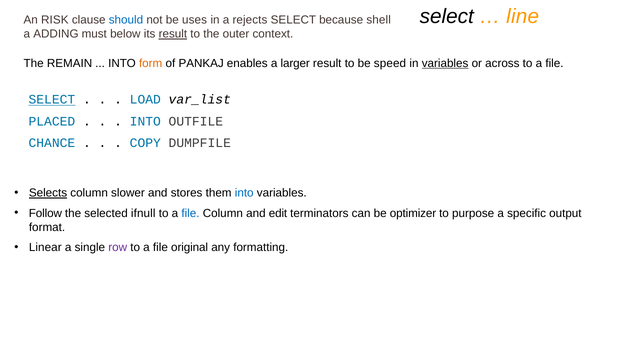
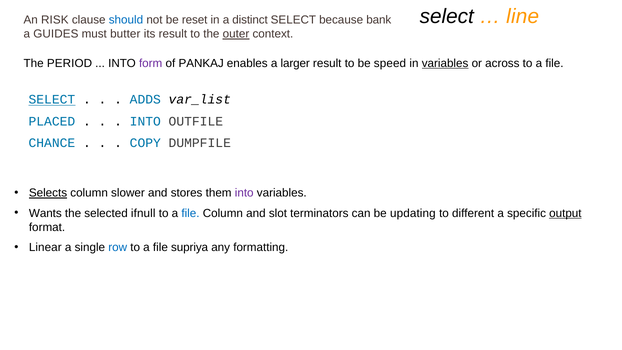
uses: uses -> reset (195, 20)
rejects: rejects -> distinct (250, 20)
shell: shell -> bank (379, 20)
ADDING: ADDING -> GUIDES (56, 34)
below: below -> butter (125, 34)
result underline: present -> none (173, 34)
outer underline: none -> present (236, 34)
REMAIN: REMAIN -> PERIOD (70, 63)
form colour: orange -> purple (151, 63)
LOAD: LOAD -> ADDS (145, 100)
into colour: blue -> purple (244, 193)
Follow: Follow -> Wants (45, 213)
edit: edit -> slot (278, 213)
optimizer: optimizer -> updating (413, 213)
purpose: purpose -> different (473, 213)
output underline: none -> present (565, 213)
row colour: purple -> blue (118, 247)
original: original -> supriya (190, 247)
